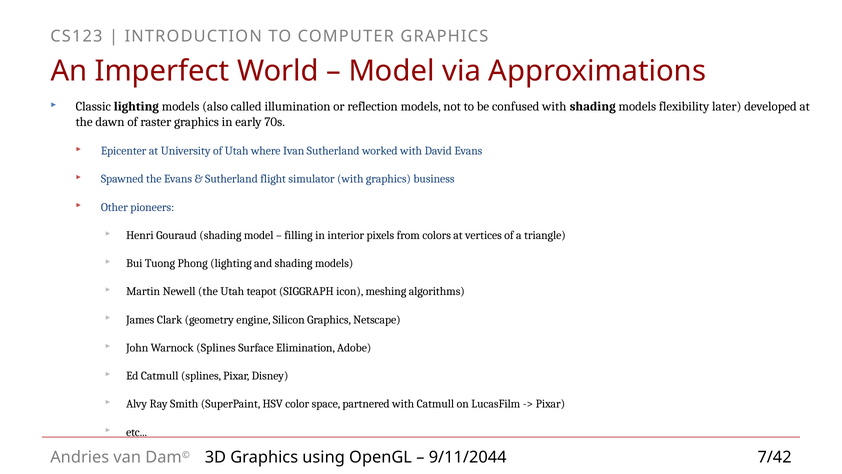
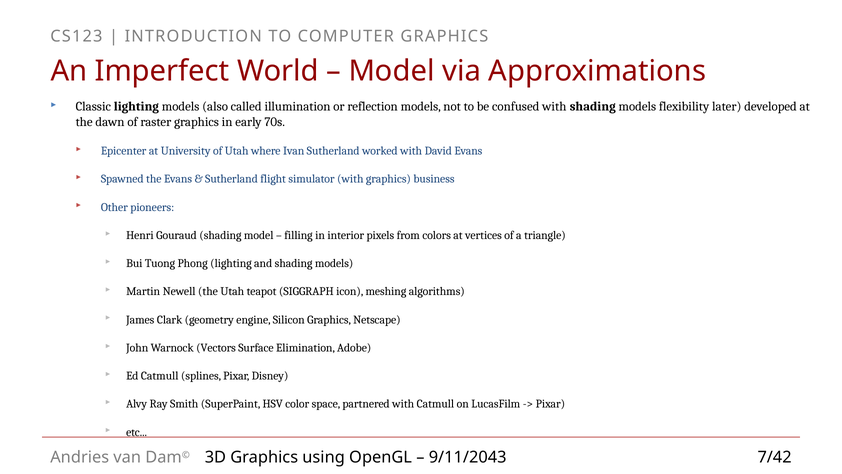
Warnock Splines: Splines -> Vectors (216, 348)
9/11/2044: 9/11/2044 -> 9/11/2043 (468, 457)
